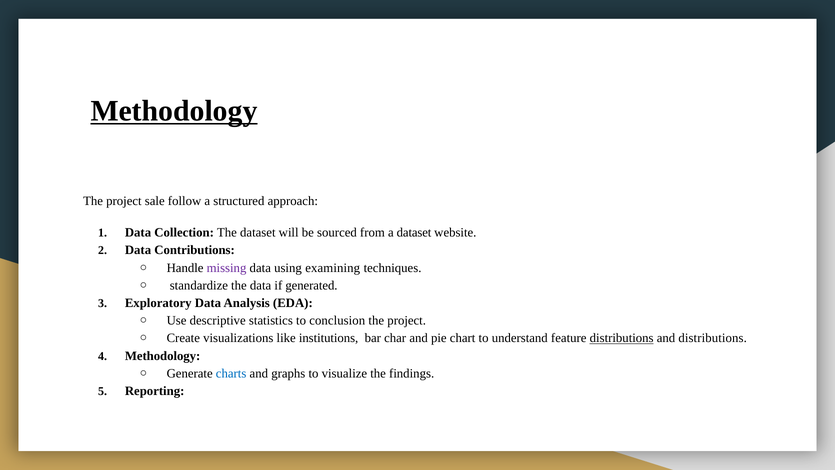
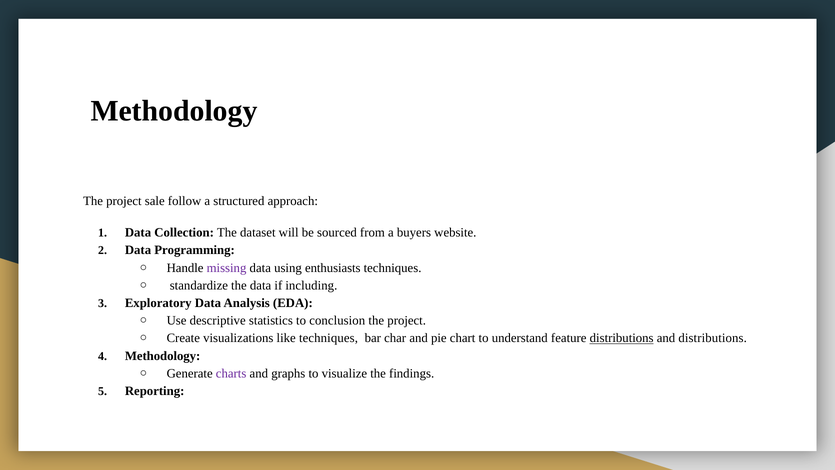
Methodology underline: present -> none (174, 111)
a dataset: dataset -> buyers (414, 232)
Contributions: Contributions -> Programming (195, 250)
examining: examining -> enthusiasts (333, 268)
generated: generated -> including (311, 285)
like institutions: institutions -> techniques (328, 338)
charts colour: blue -> purple (231, 373)
